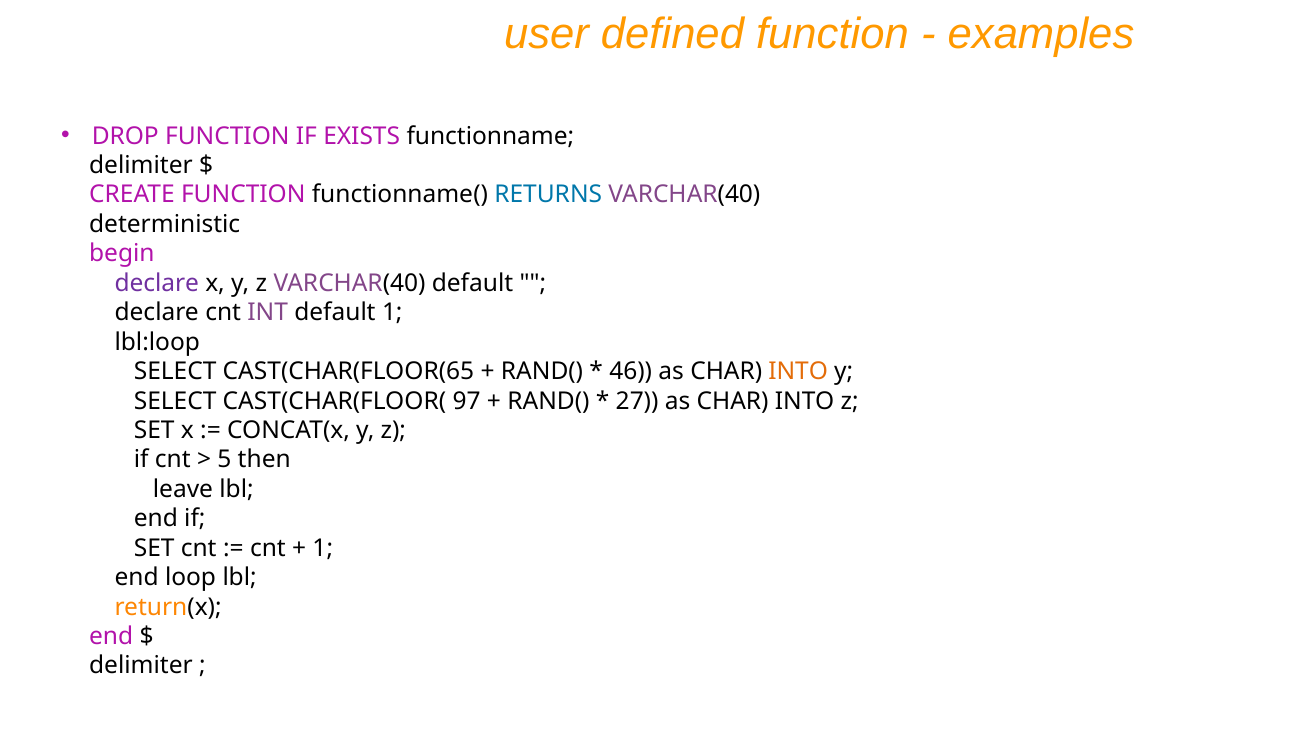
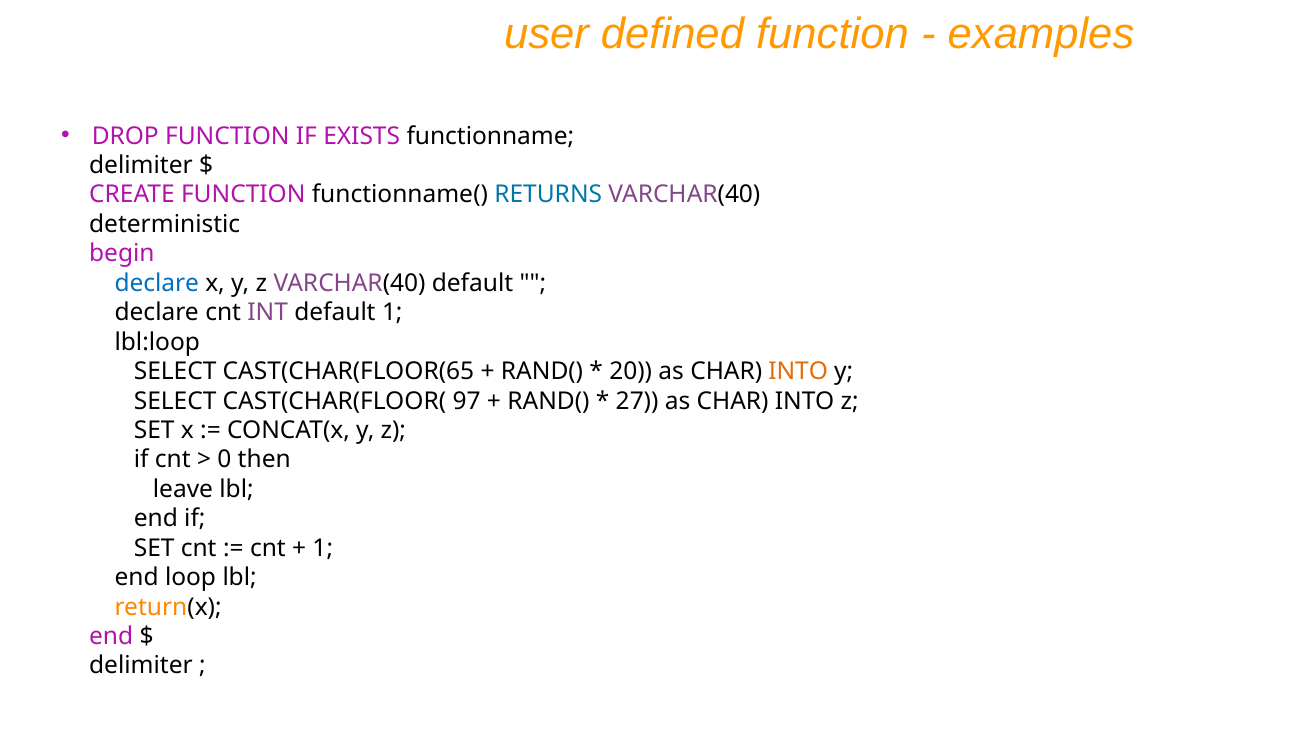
declare colour: purple -> blue (157, 283)
46: 46 -> 20 (631, 371)
5: 5 -> 0 (224, 460)
